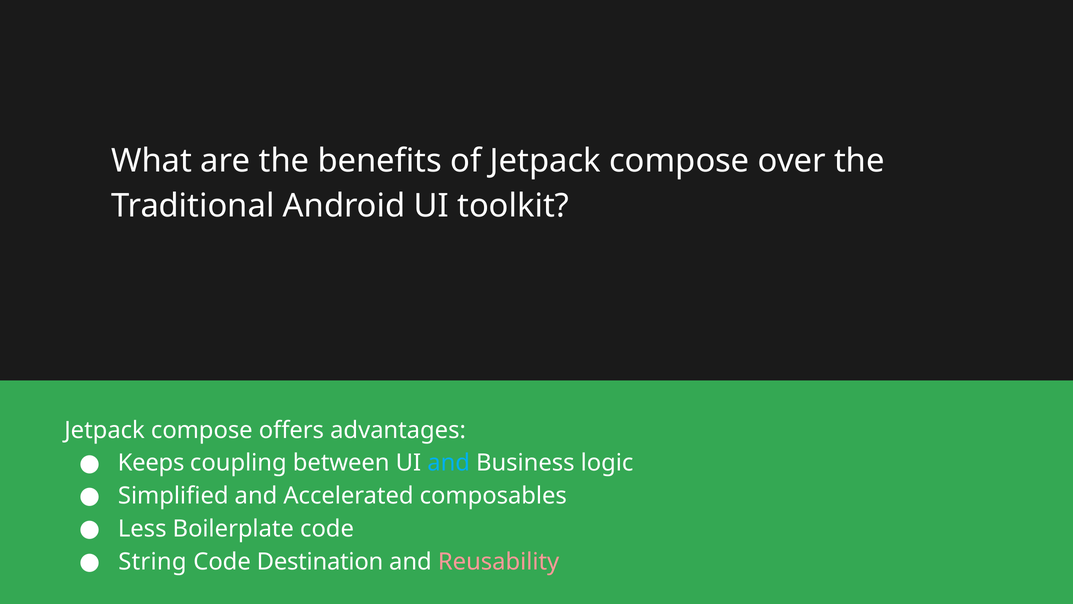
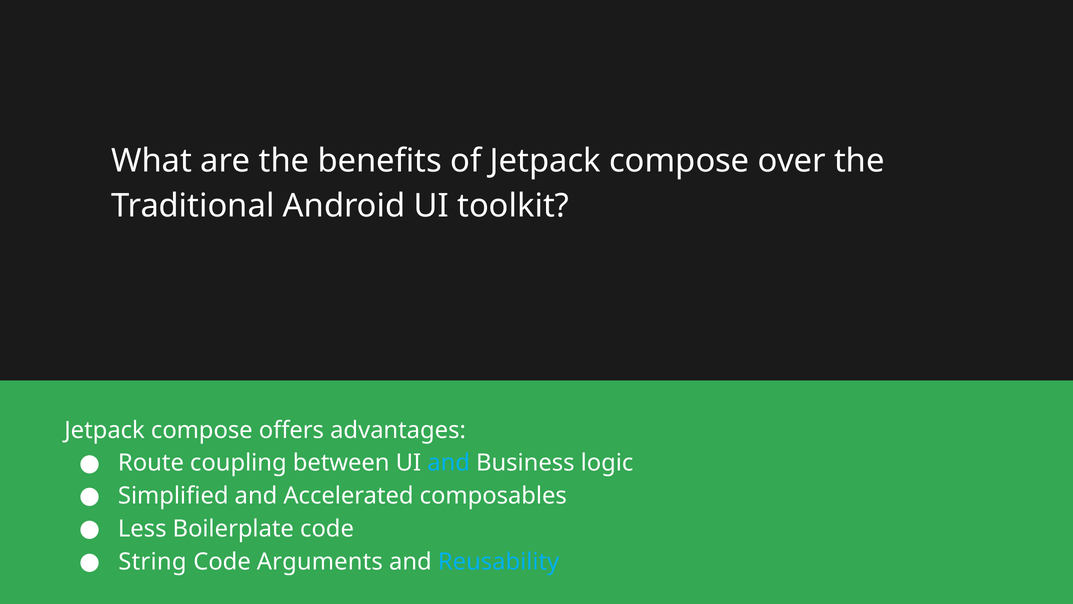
Keeps: Keeps -> Route (151, 463)
Destination: Destination -> Arguments (320, 561)
Reusability colour: pink -> light blue (499, 561)
